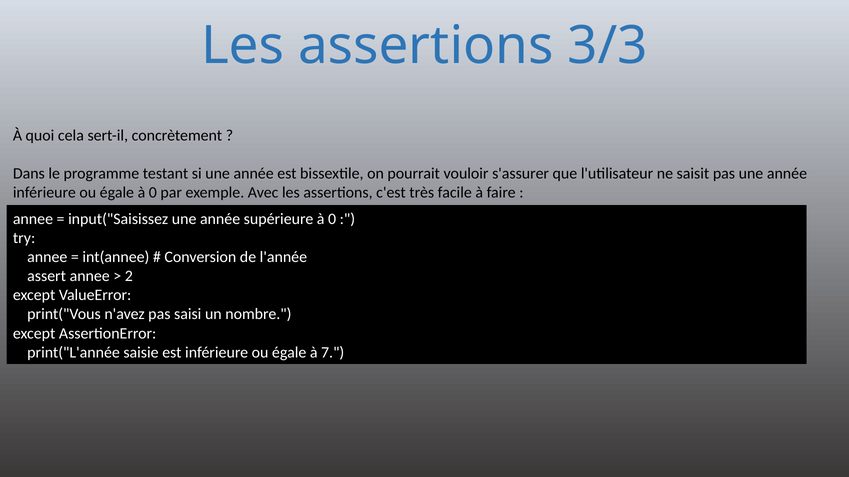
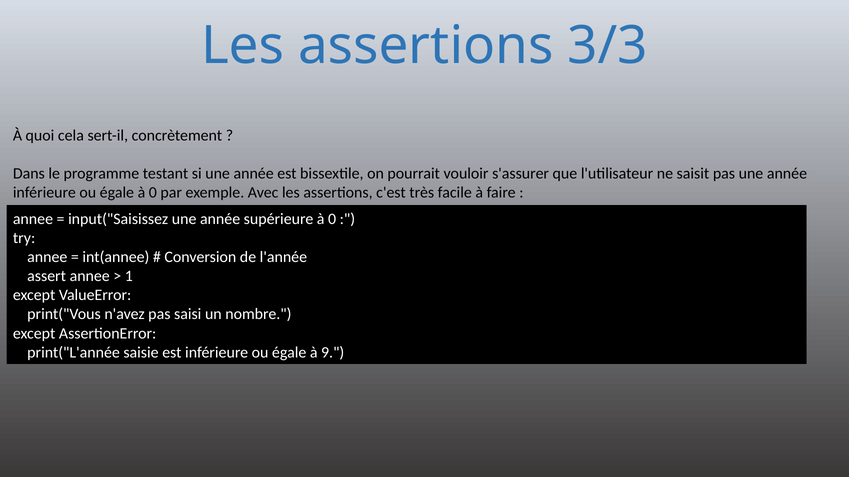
2: 2 -> 1 (129, 276)
7: 7 -> 9 (333, 353)
